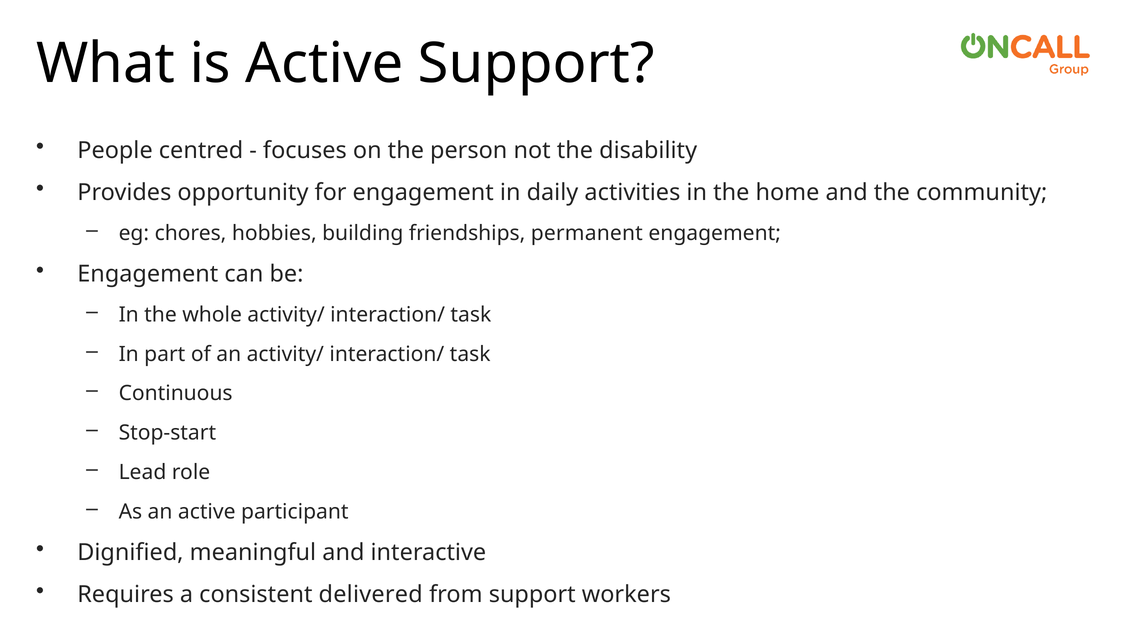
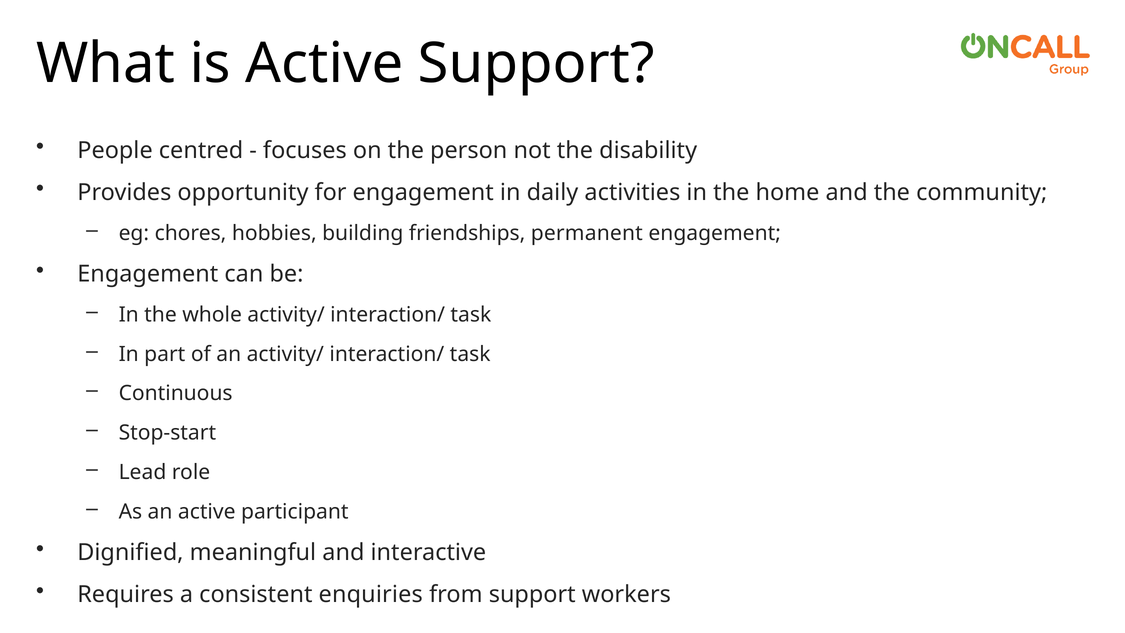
delivered: delivered -> enquiries (371, 595)
